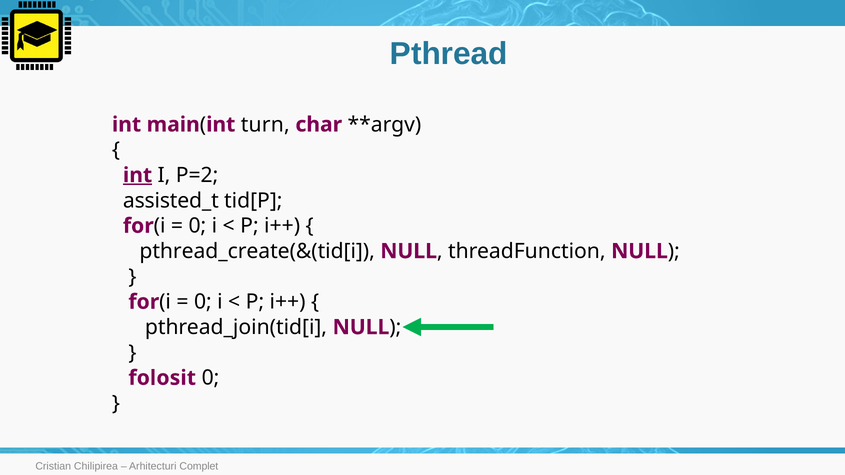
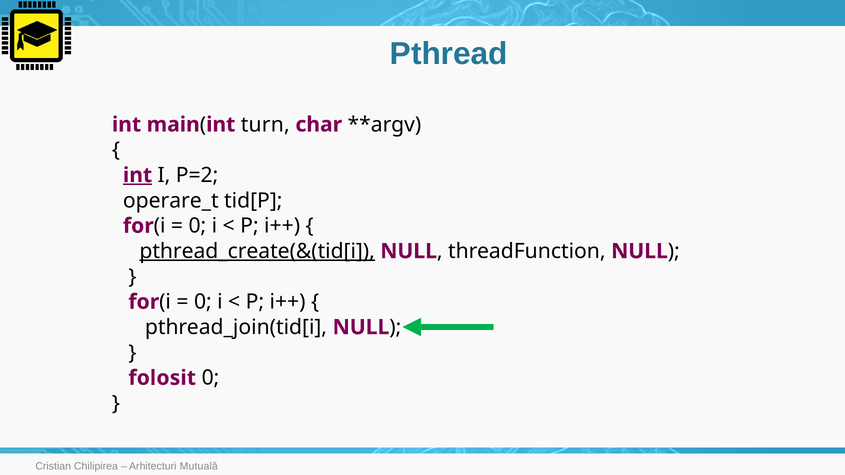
assisted_t: assisted_t -> operare_t (171, 201)
pthread_create(&(tid[i underline: none -> present (257, 251)
Complet: Complet -> Mutuală (199, 467)
